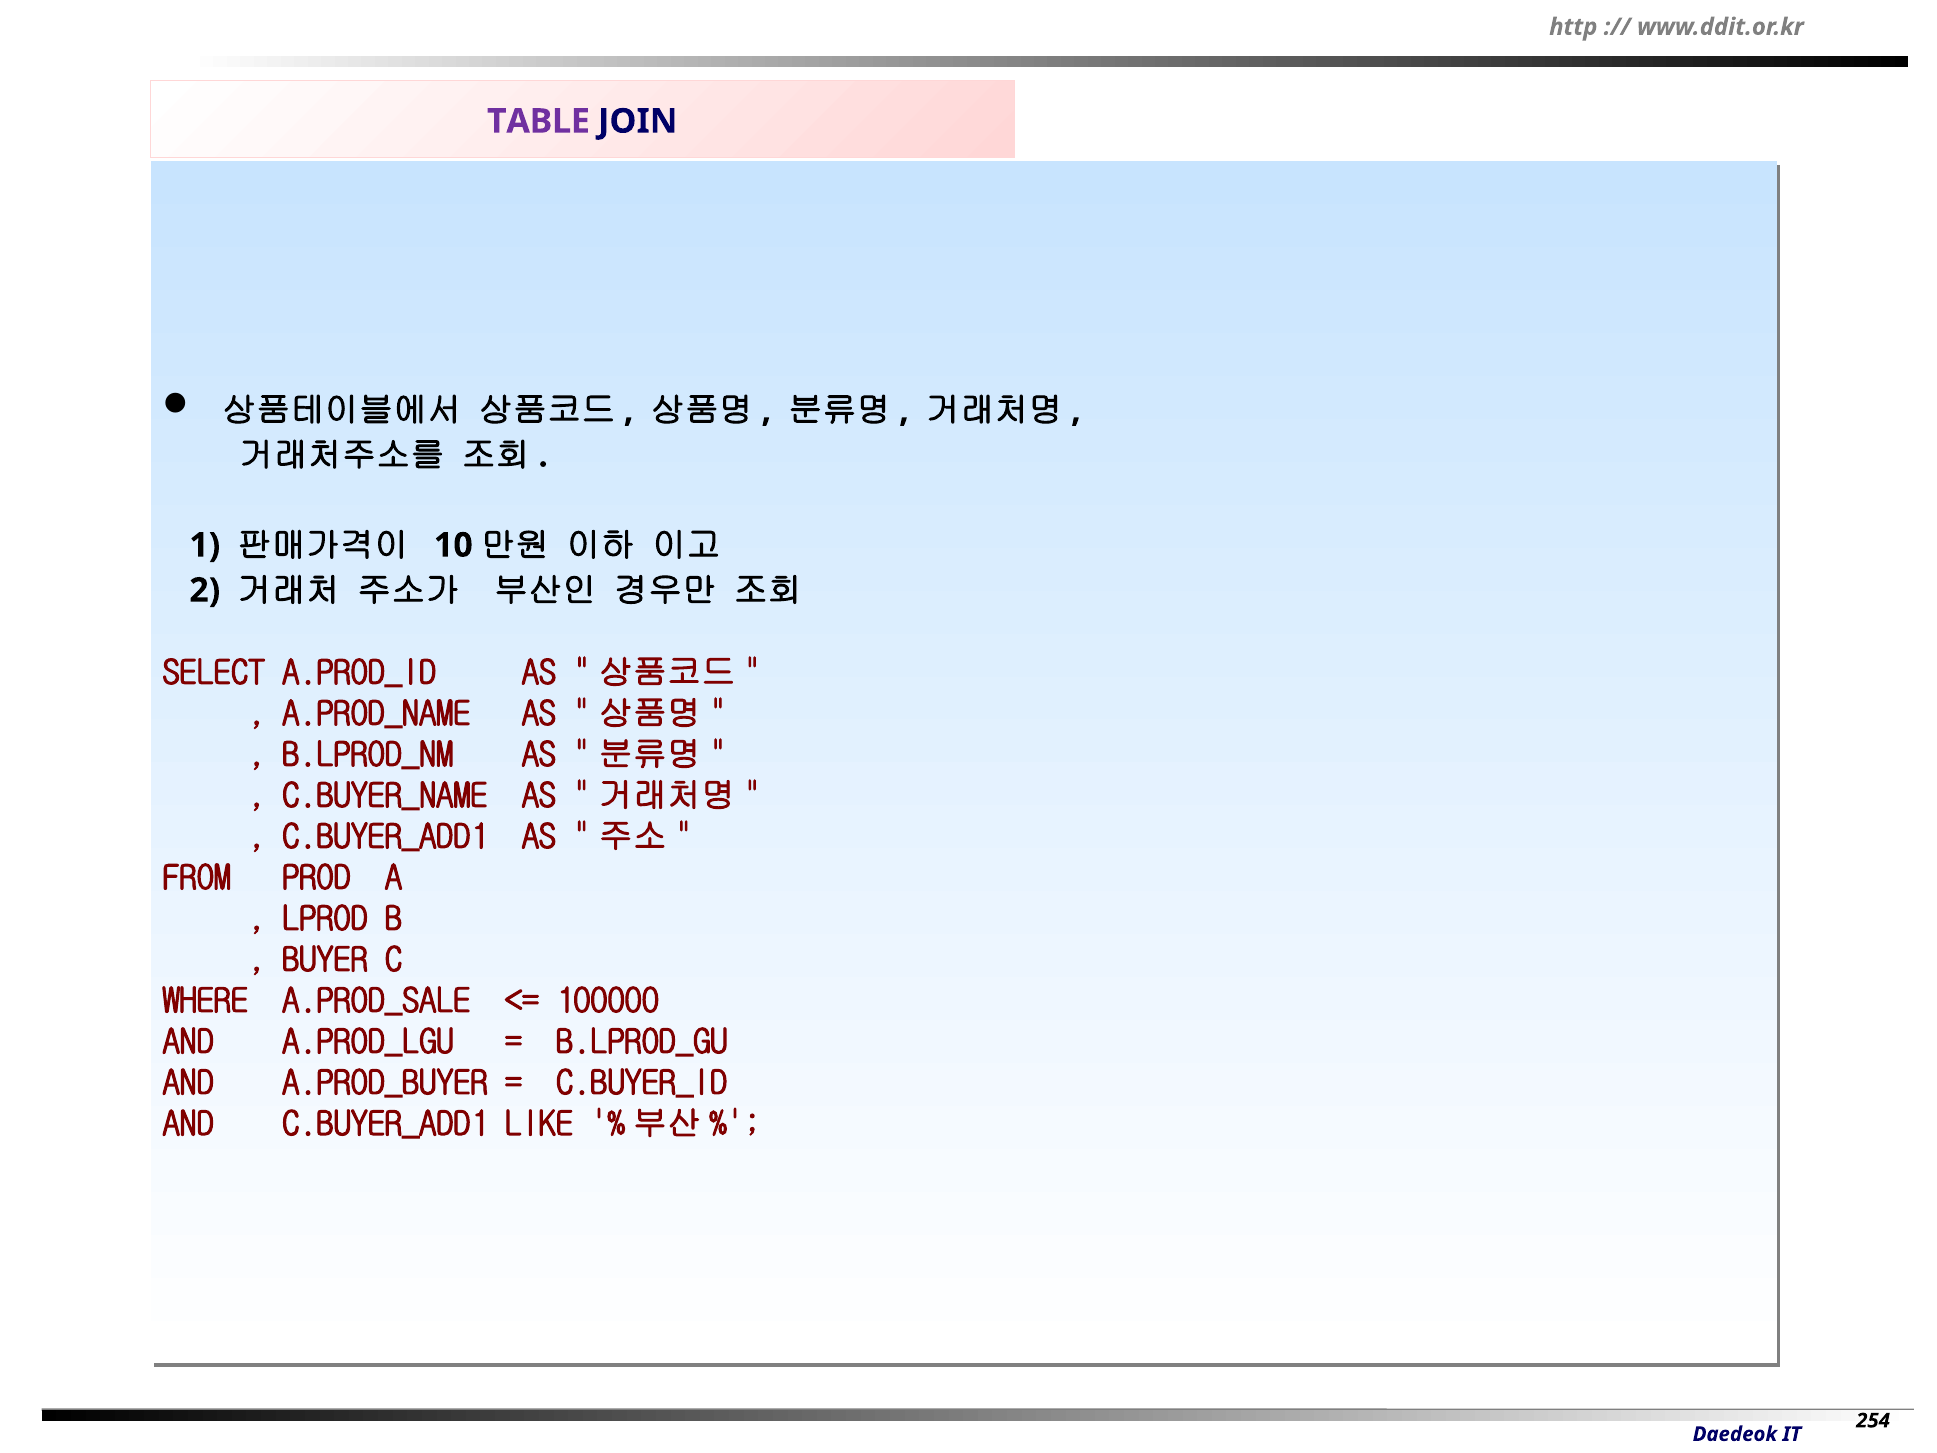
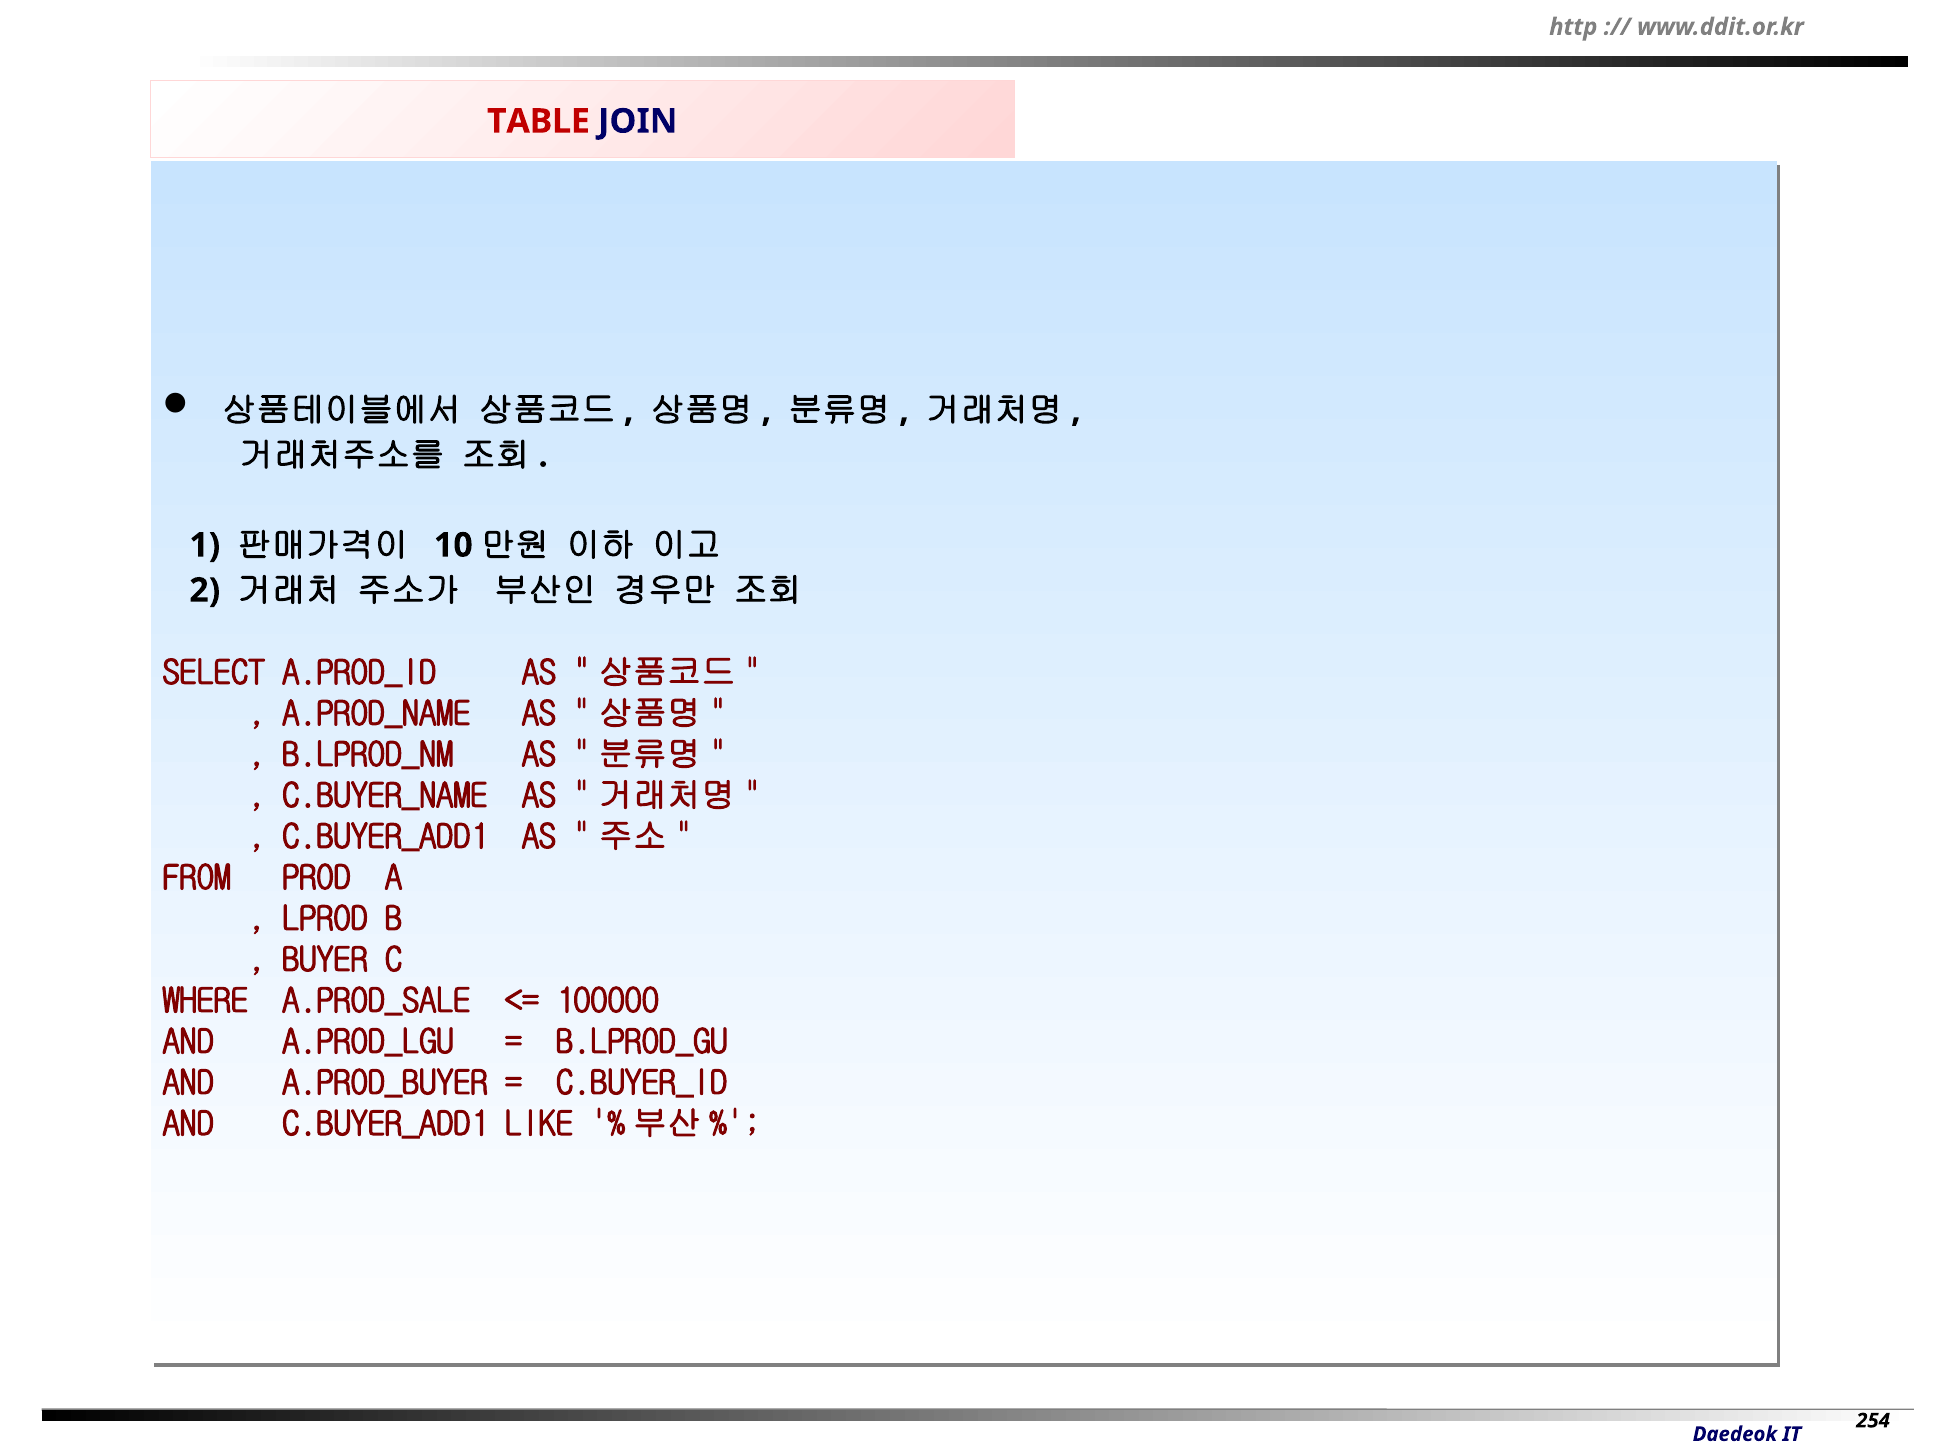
TABLE colour: purple -> red (538, 121)
